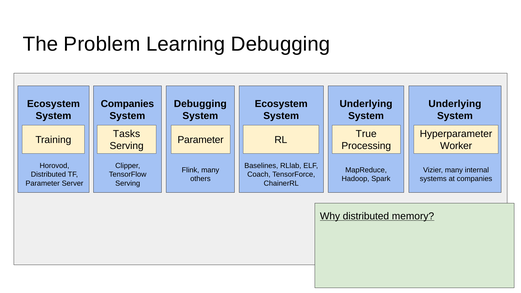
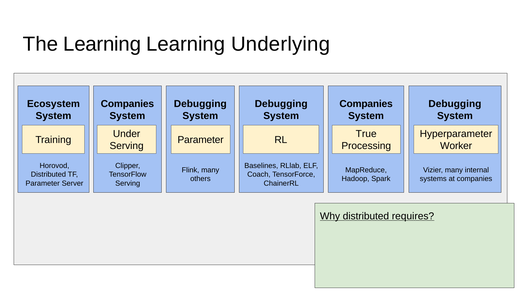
The Problem: Problem -> Learning (102, 44)
Learning Debugging: Debugging -> Underlying (281, 44)
Ecosystem: Ecosystem -> Debugging (281, 104)
Underlying: Underlying -> Companies (366, 104)
Underlying: Underlying -> Debugging (455, 104)
Tasks: Tasks -> Under (127, 134)
memory: memory -> requires (413, 216)
